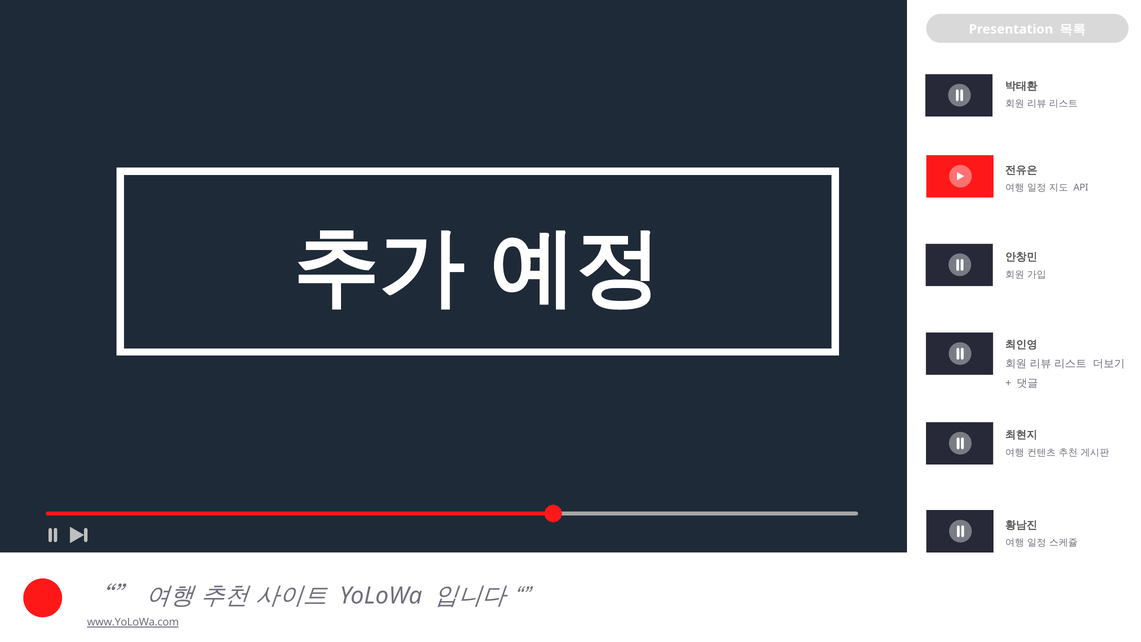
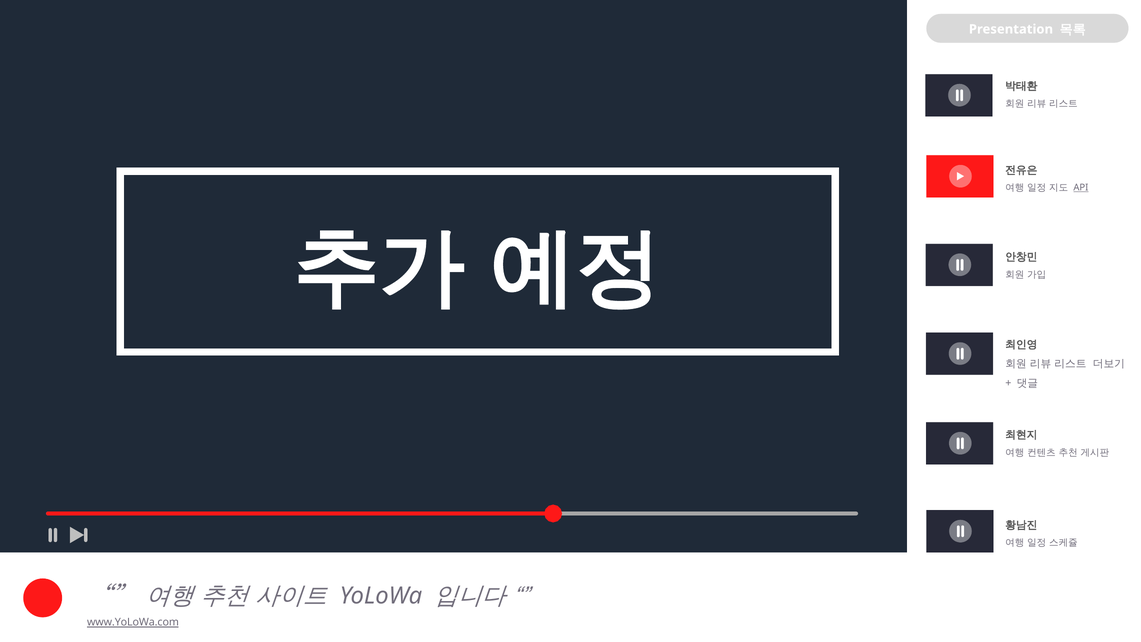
API underline: none -> present (1081, 188)
